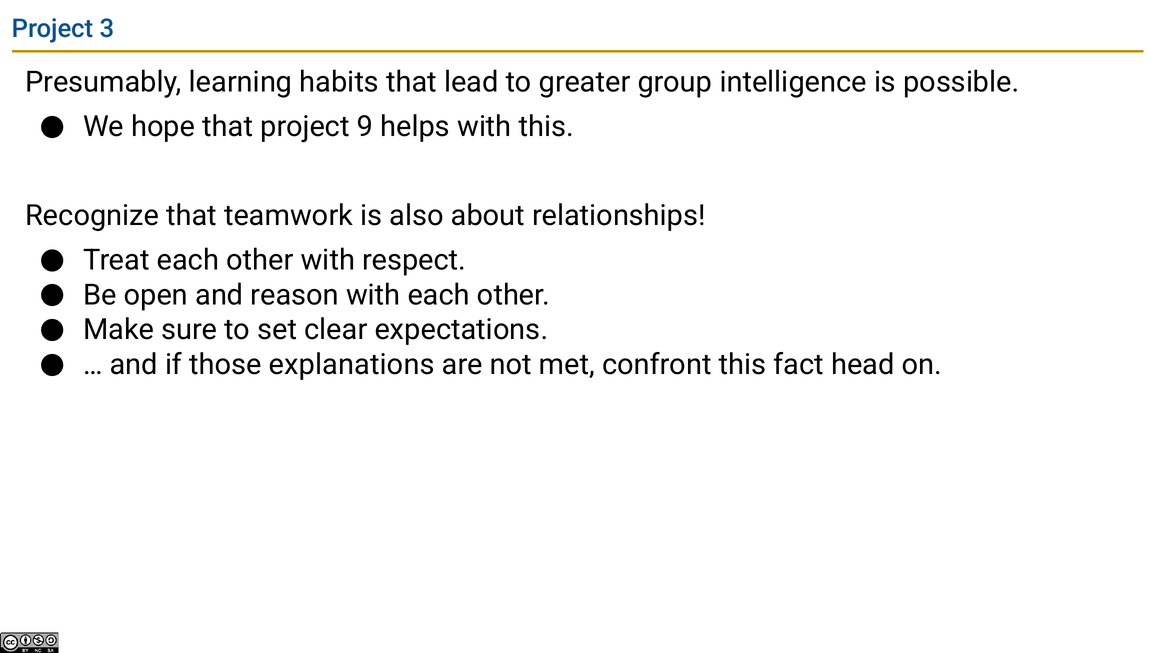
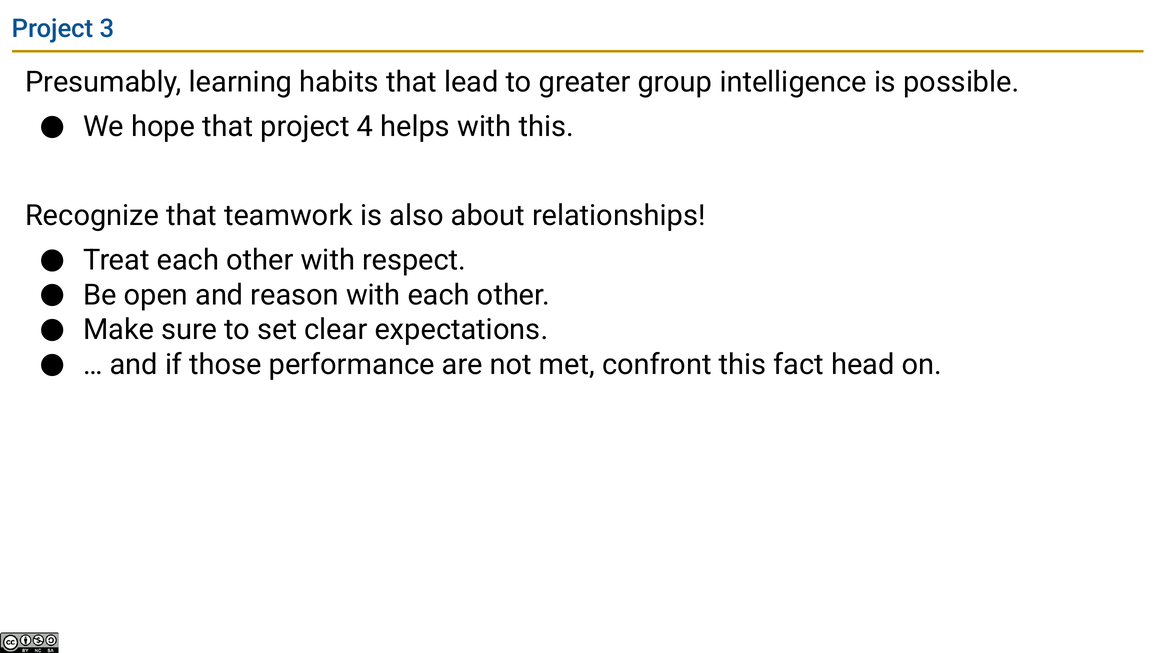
9: 9 -> 4 (365, 127)
explanations: explanations -> performance (352, 365)
